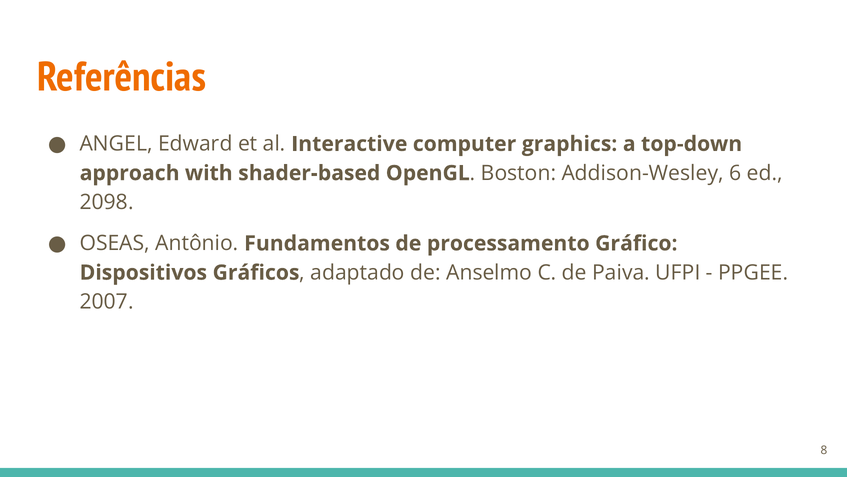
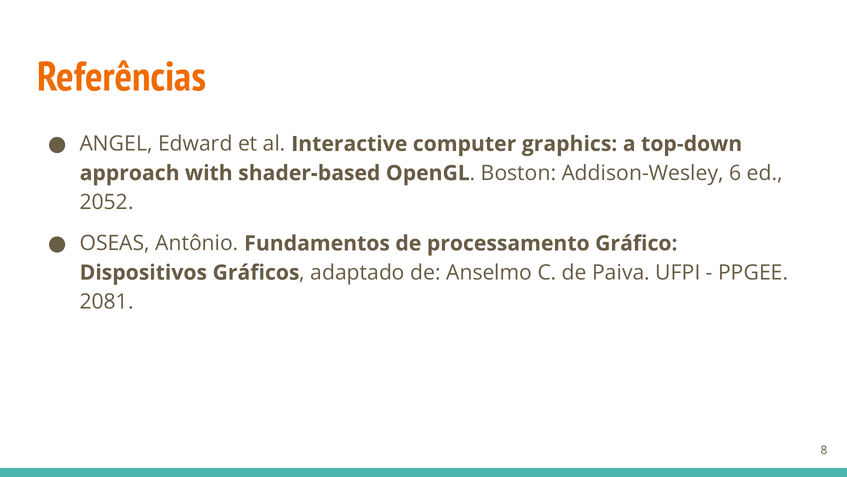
2098: 2098 -> 2052 (107, 202)
2007: 2007 -> 2081 (107, 302)
